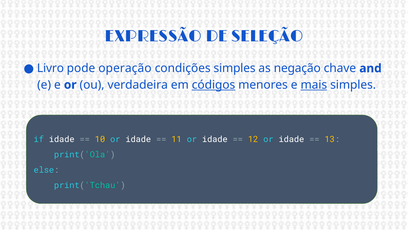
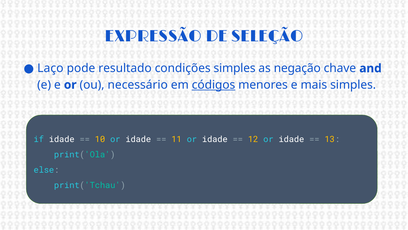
Livro: Livro -> Laço (50, 68)
operação: operação -> resultado (125, 68)
verdadeira: verdadeira -> necessário (138, 85)
mais underline: present -> none (314, 85)
